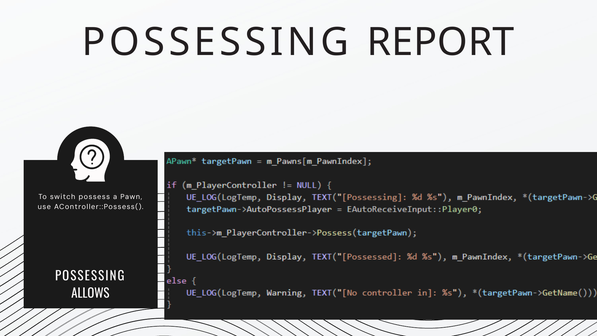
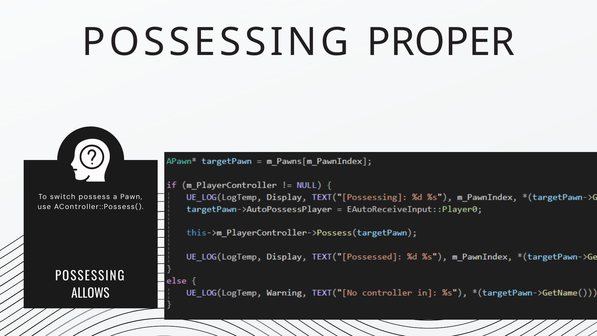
REPORT: REPORT -> PROPER (441, 42)
